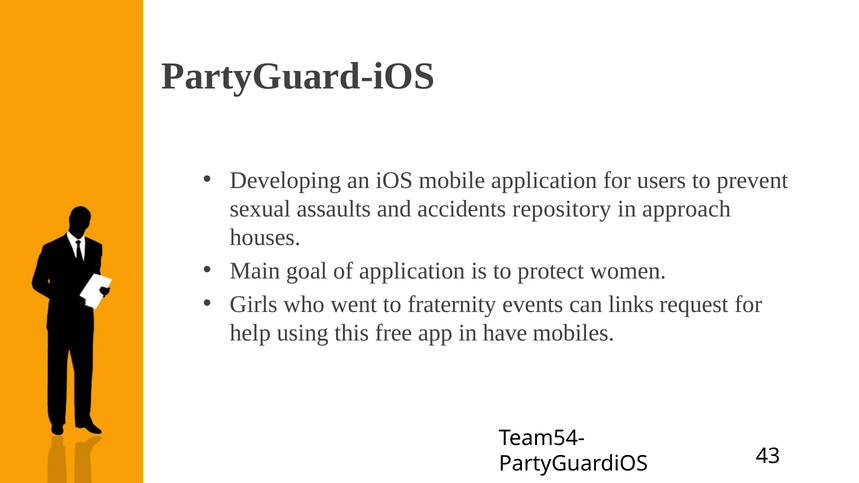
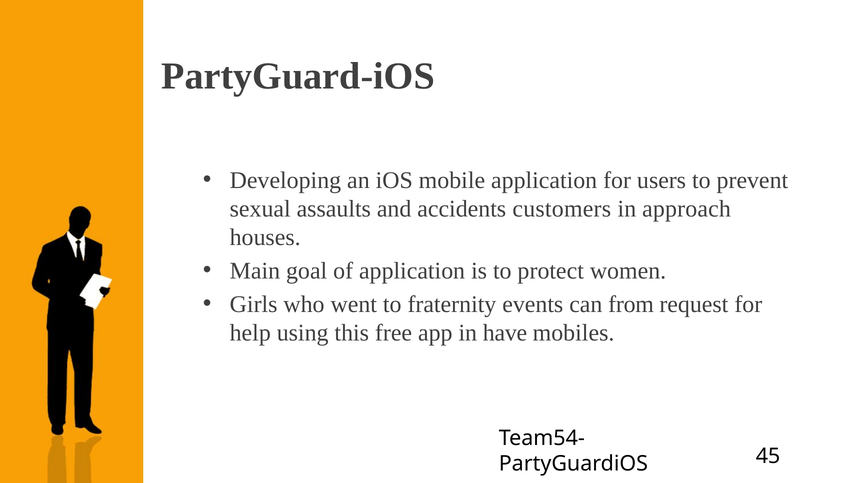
repository: repository -> customers (562, 209)
links: links -> from (631, 304)
43: 43 -> 45 (768, 456)
